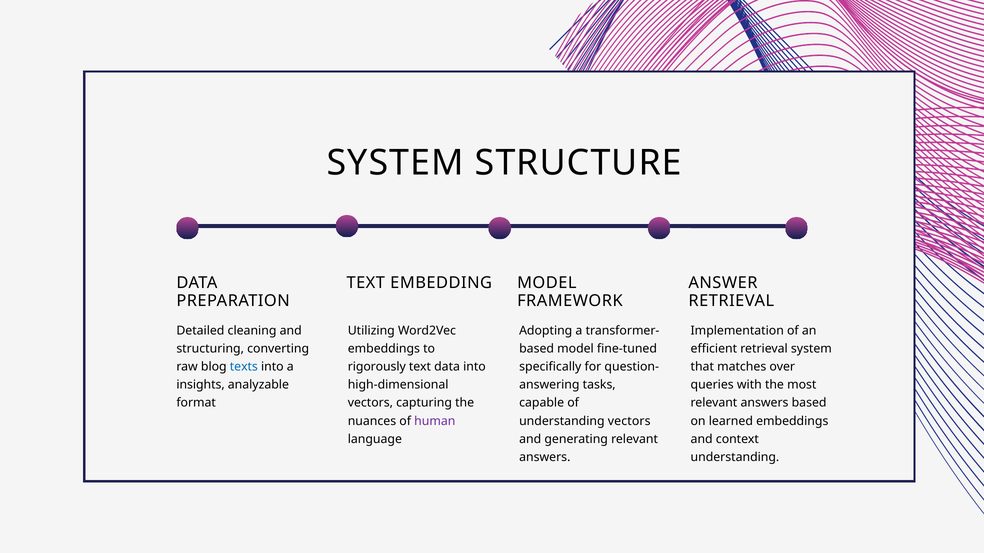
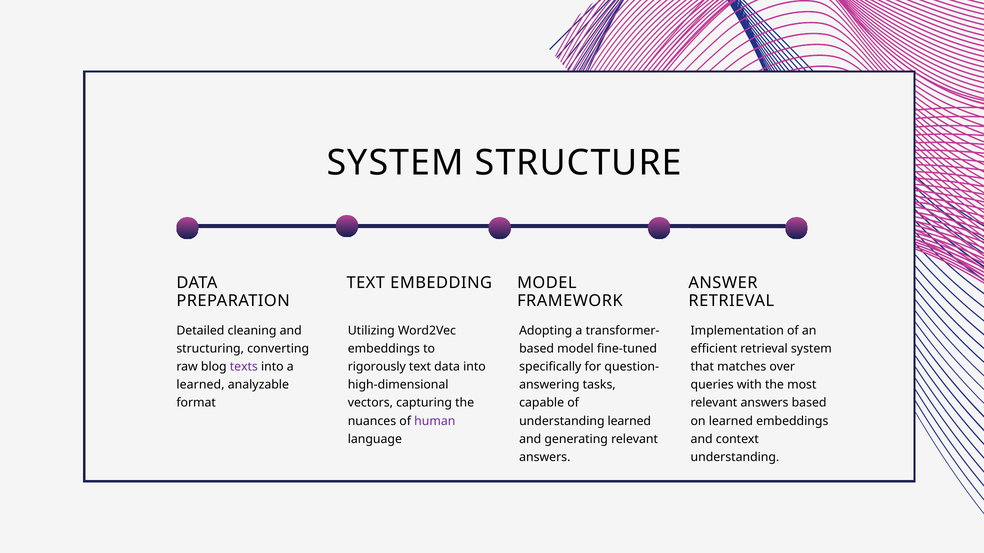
texts colour: blue -> purple (244, 367)
insights: insights -> learned (200, 385)
understanding vectors: vectors -> learned (629, 421)
